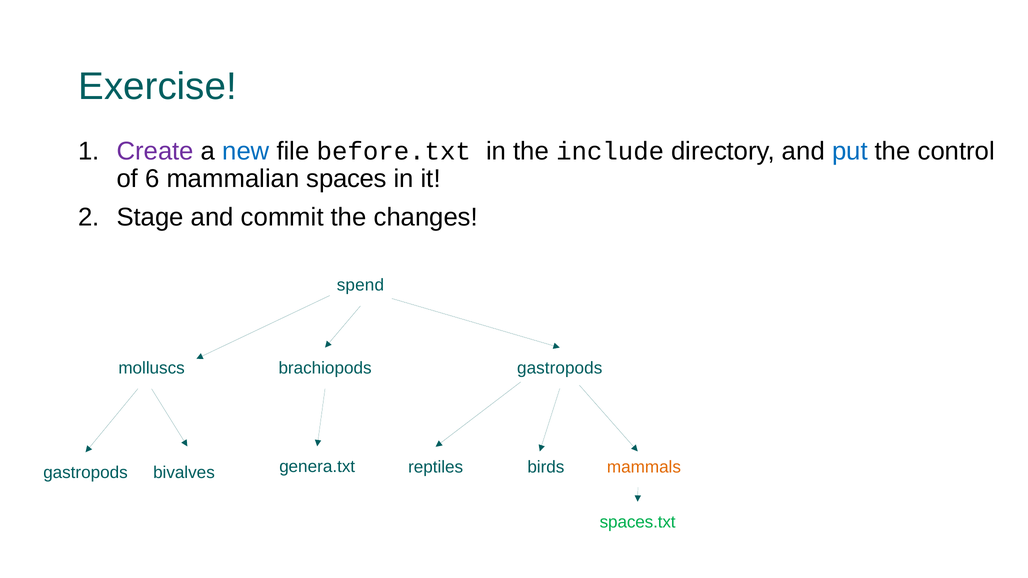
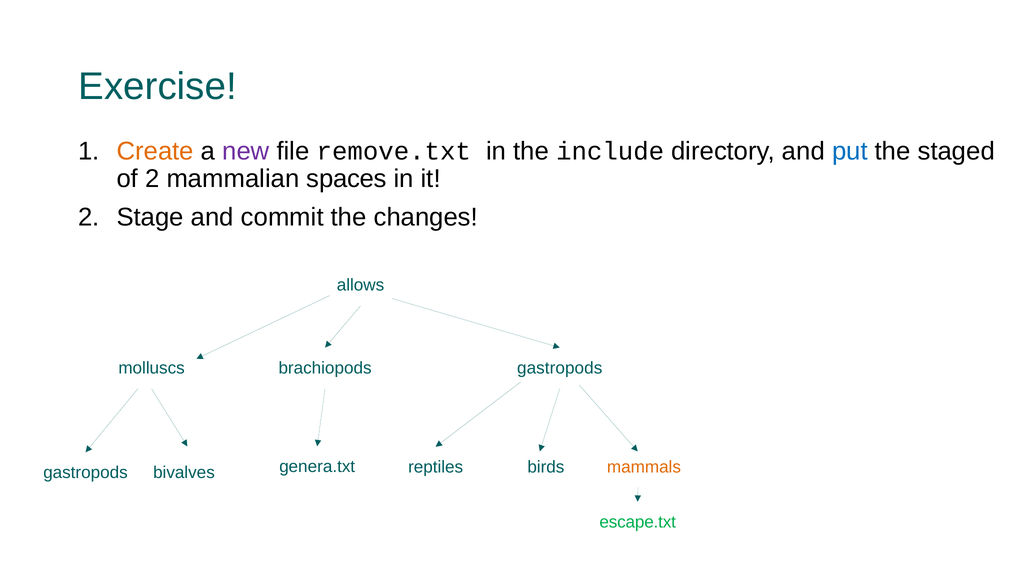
Create colour: purple -> orange (155, 151)
new colour: blue -> purple (246, 151)
before.txt: before.txt -> remove.txt (394, 151)
control: control -> staged (956, 151)
of 6: 6 -> 2 (152, 179)
spend: spend -> allows (360, 285)
spaces.txt: spaces.txt -> escape.txt (638, 522)
